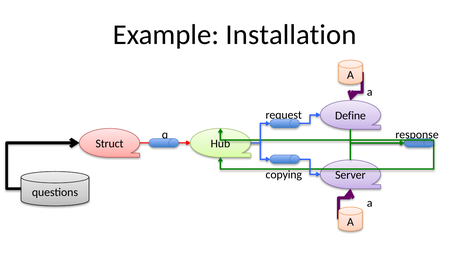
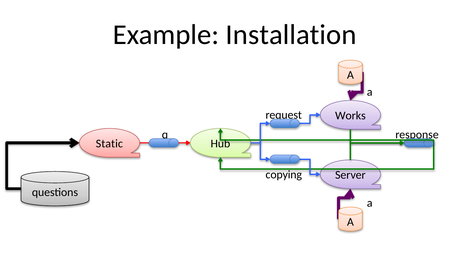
Define: Define -> Works (350, 116)
Struct: Struct -> Static (109, 144)
